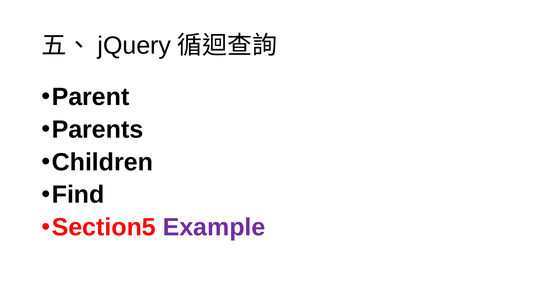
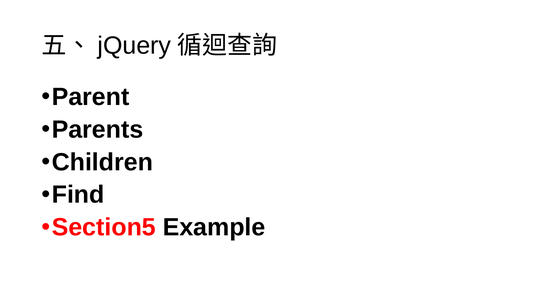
Example colour: purple -> black (214, 228)
